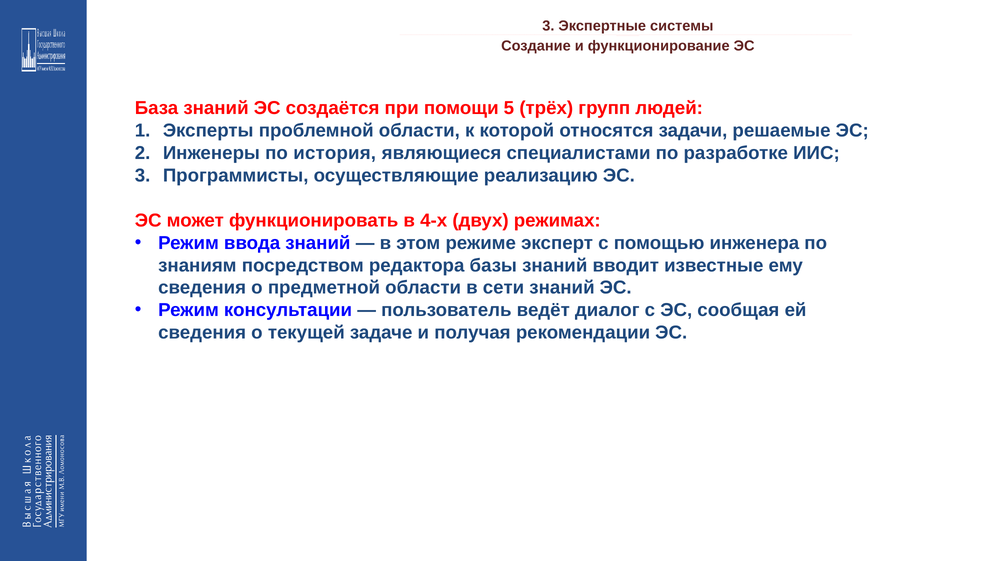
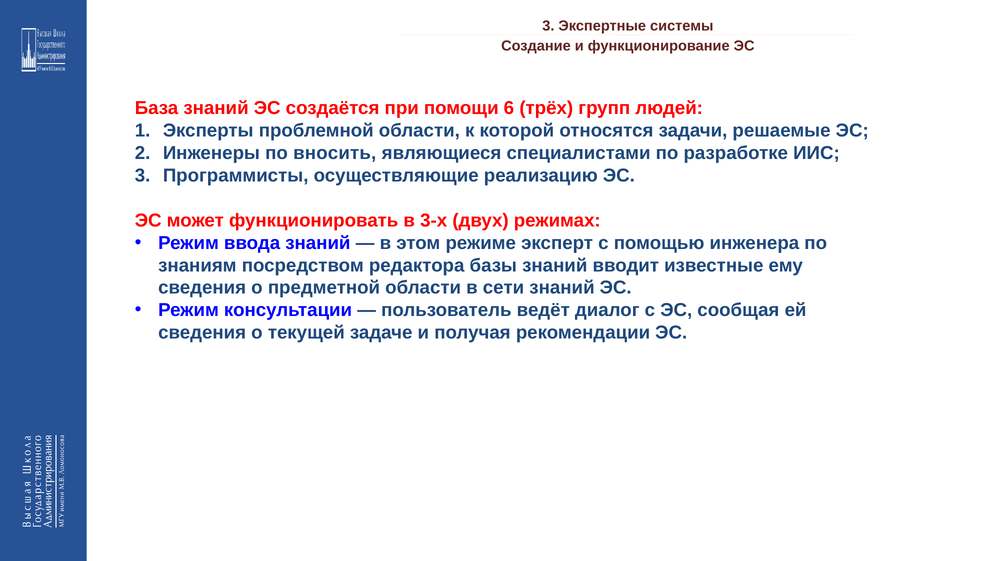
5: 5 -> 6 (509, 108)
история: история -> вносить (335, 153)
4-х: 4-х -> 3-х (434, 220)
